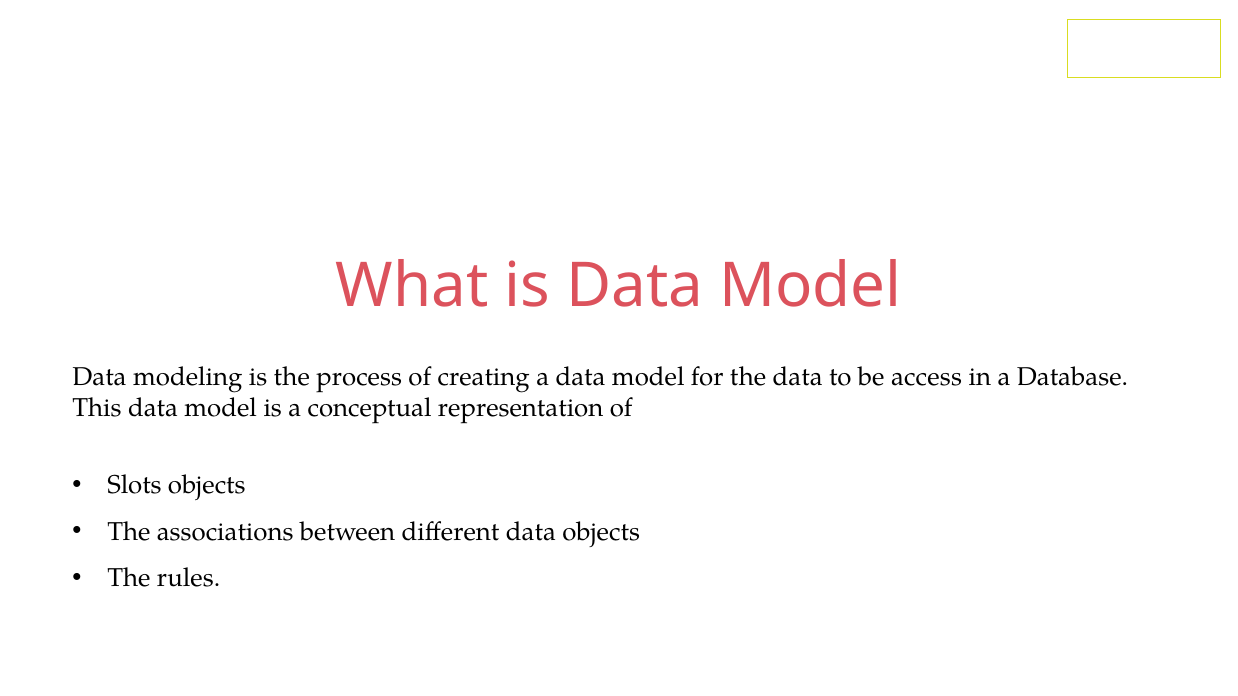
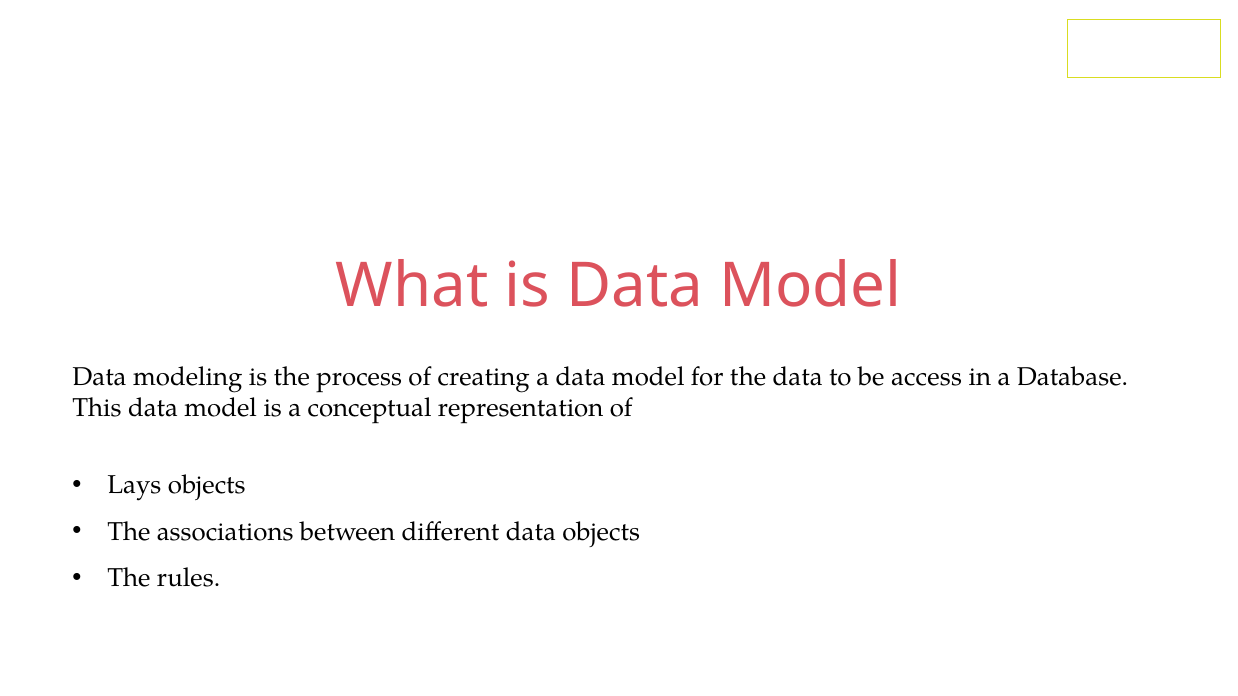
Slots: Slots -> Lays (134, 486)
